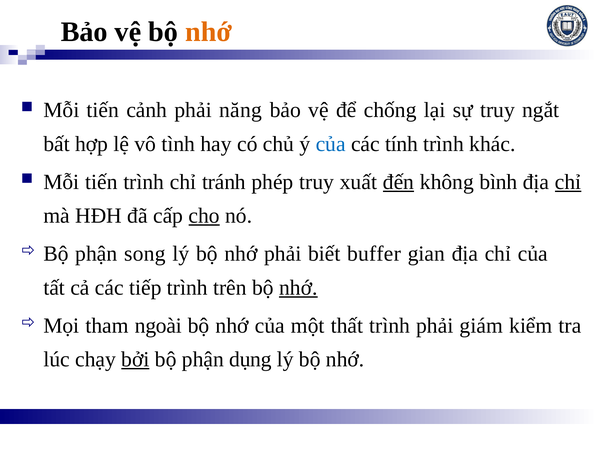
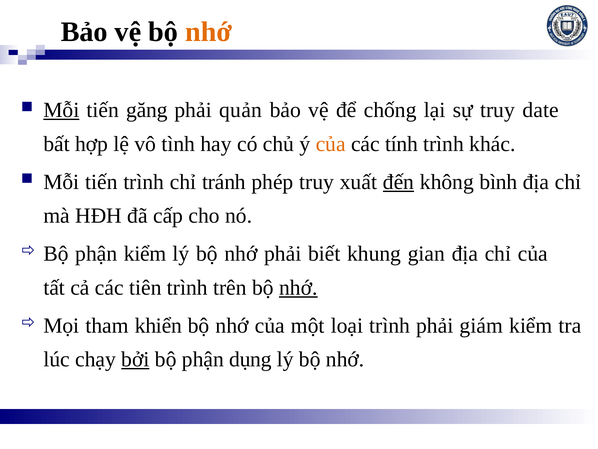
Mỗi underline: none -> present (61, 110)
cảnh: cảnh -> găng (147, 110)
năng: năng -> quản (241, 110)
ngắt: ngắt -> date (541, 110)
của colour: blue -> orange (331, 144)
chỉ underline: present -> none (568, 182)
cho underline: present -> none (204, 216)
phận song: song -> kiểm (145, 254)
buffer: buffer -> khung (374, 254)
tiếp: tiếp -> tiên (145, 287)
ngoài: ngoài -> khiển (158, 325)
thất: thất -> loại (347, 325)
